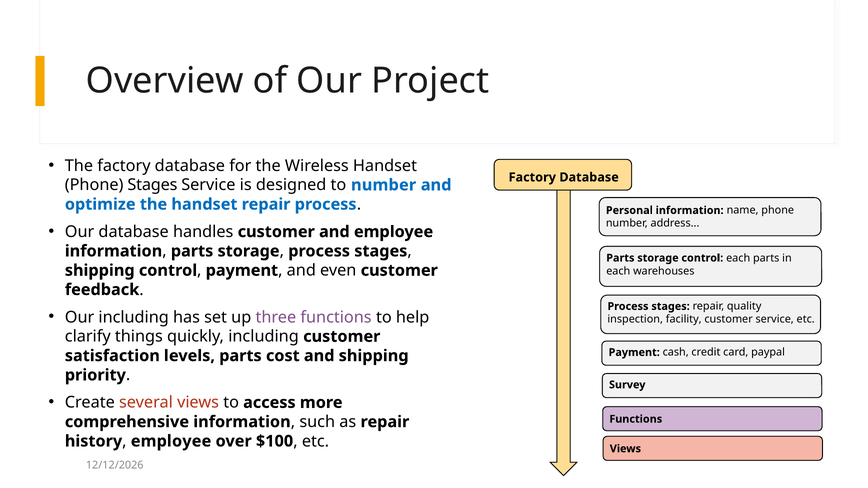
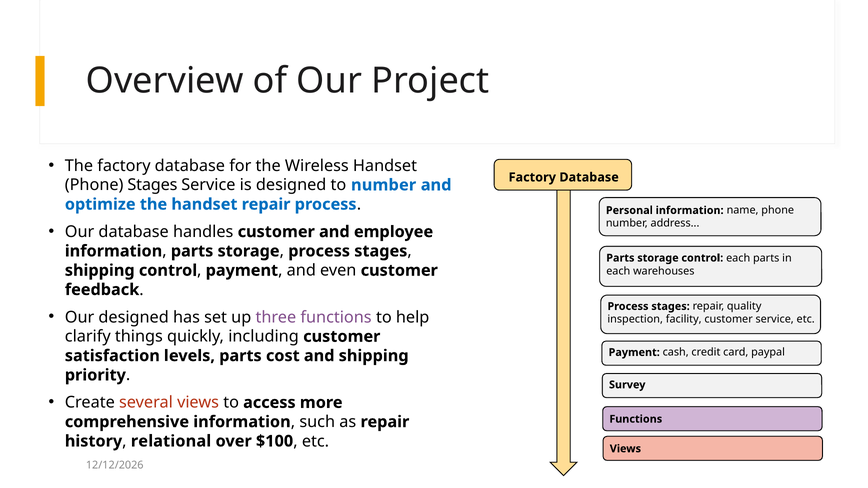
Our including: including -> designed (134, 317)
employee: employee -> relational (171, 441)
